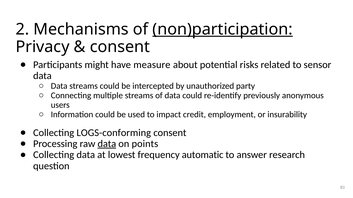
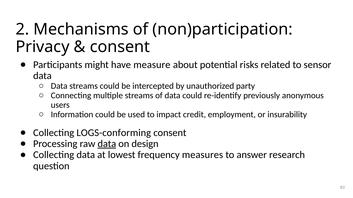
non)participation underline: present -> none (223, 29)
points: points -> design (145, 144)
automatic: automatic -> measures (203, 155)
